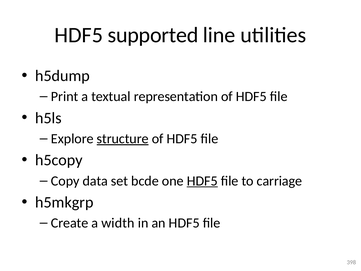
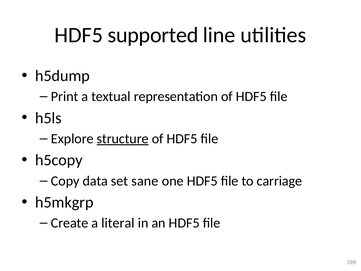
bcde: bcde -> sane (145, 181)
HDF5 underline: present -> none (202, 181)
width: width -> literal (118, 223)
